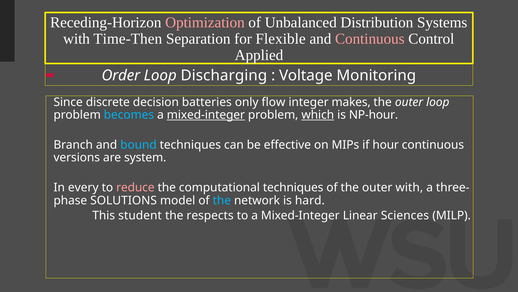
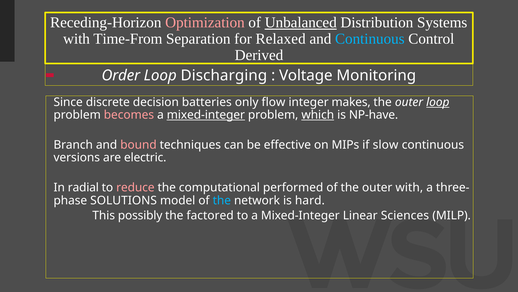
Unbalanced underline: none -> present (301, 23)
Time-Then: Time-Then -> Time-From (128, 39)
Flexible: Flexible -> Relaxed (281, 39)
Continuous colour: pink -> light blue (370, 39)
Applied: Applied -> Derived (259, 55)
loop underline: none -> present (438, 102)
becomes colour: light blue -> pink (129, 115)
NP-hour: NP-hour -> NP-have (374, 115)
bound colour: light blue -> pink (138, 145)
hour: hour -> slow (386, 145)
system: system -> electric (145, 157)
every: every -> radial (83, 187)
computational techniques: techniques -> performed (293, 187)
student: student -> possibly (140, 215)
respects: respects -> factored (210, 215)
